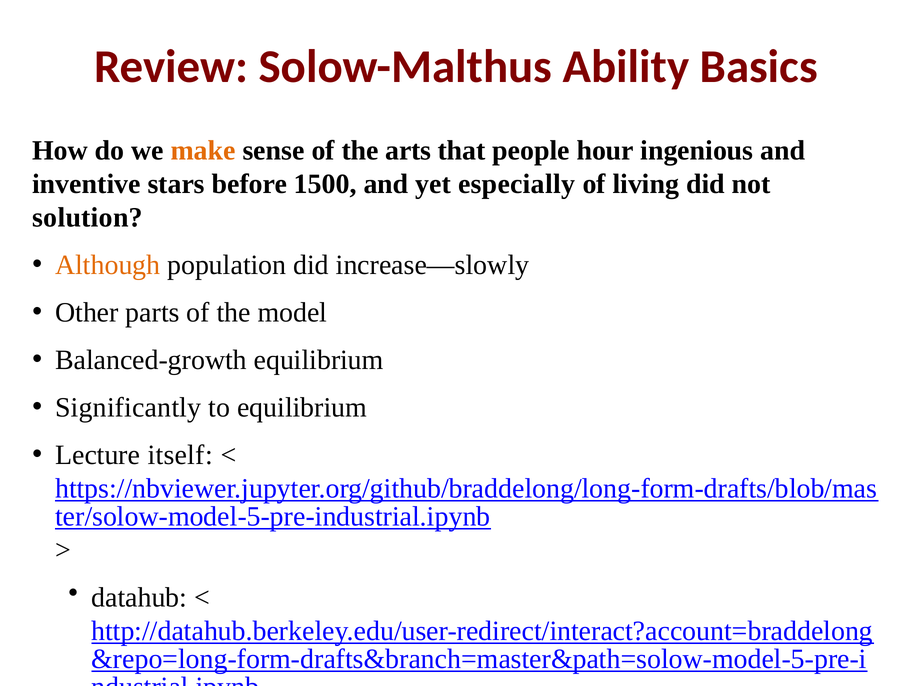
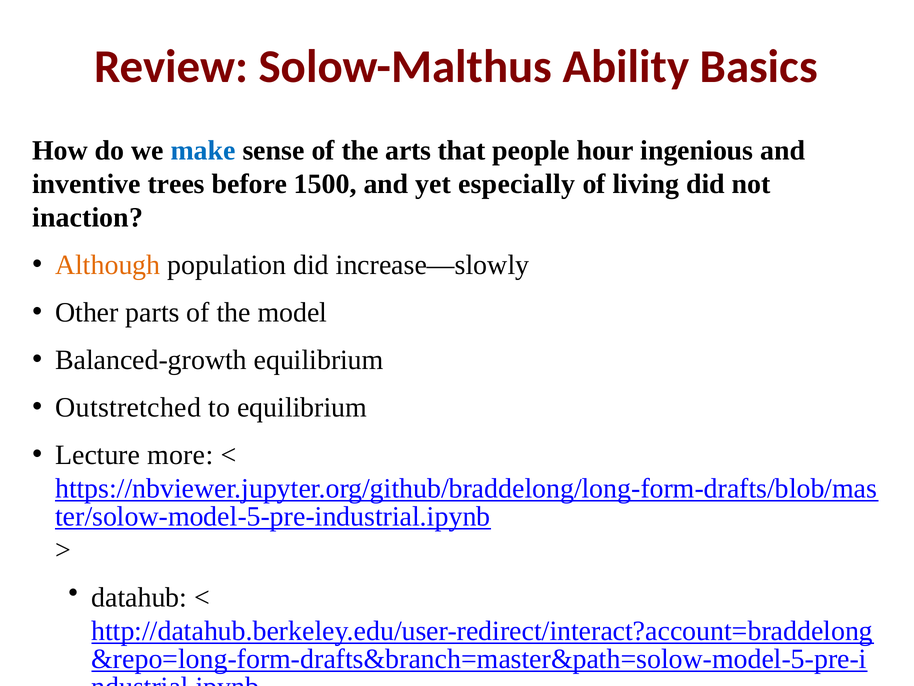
make colour: orange -> blue (203, 150)
stars: stars -> trees (176, 184)
solution: solution -> inaction (88, 217)
Significantly: Significantly -> Outstretched (128, 407)
itself: itself -> more (180, 455)
